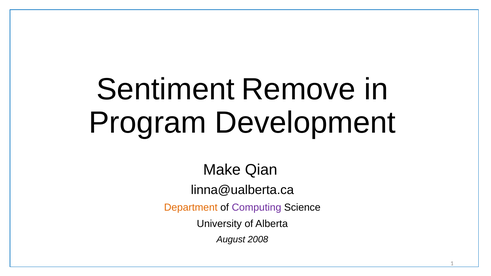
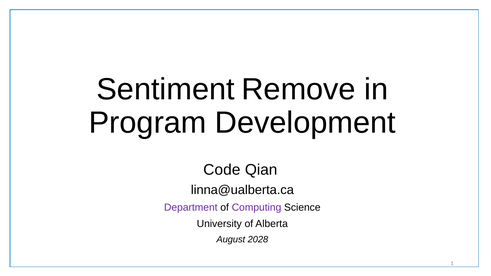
Make: Make -> Code (222, 170)
Department colour: orange -> purple (191, 208)
2008: 2008 -> 2028 (258, 240)
